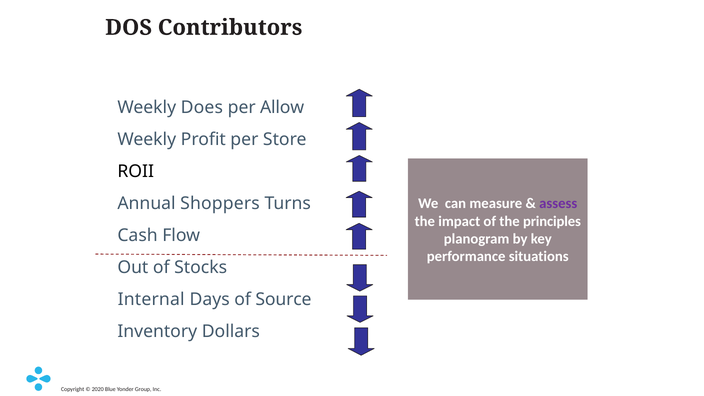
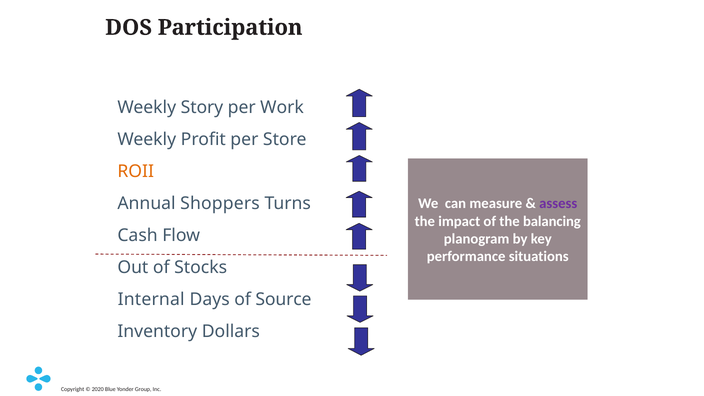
Contributors: Contributors -> Participation (230, 28)
Does: Does -> Story (202, 107)
Allow: Allow -> Work (282, 107)
ROII colour: black -> orange (136, 171)
principles: principles -> balancing (552, 221)
